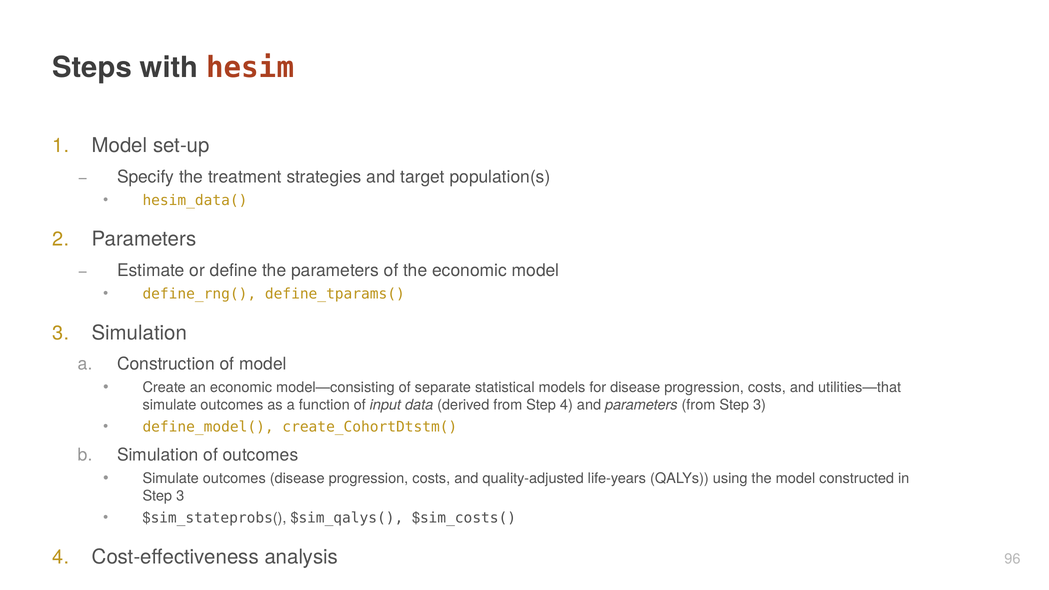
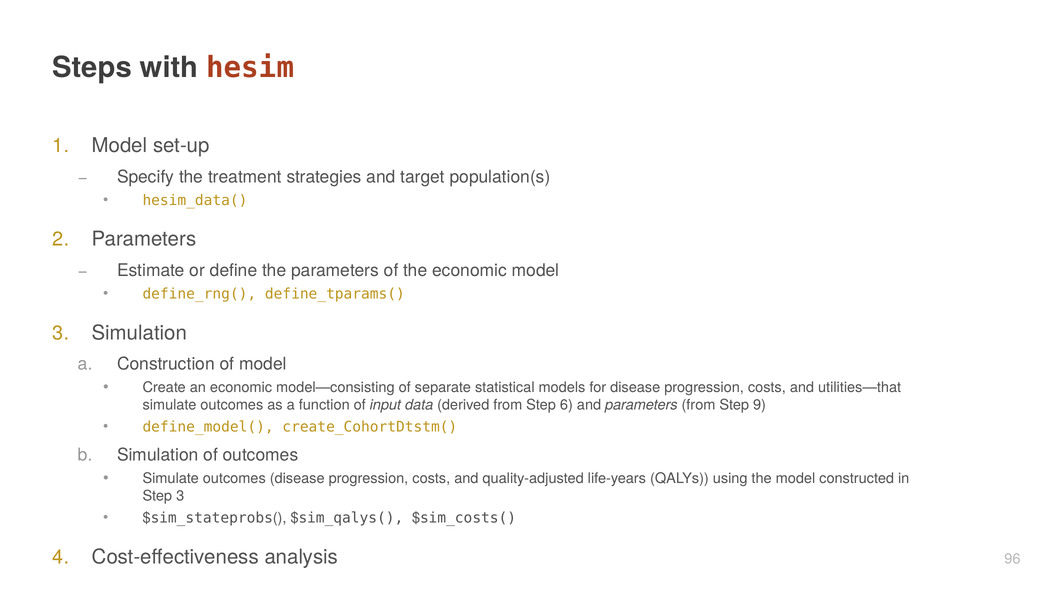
Step 4: 4 -> 6 (566, 405)
from Step 3: 3 -> 9 (759, 405)
